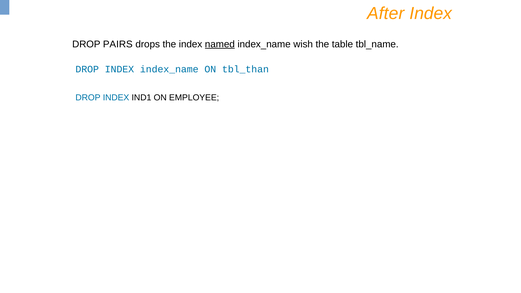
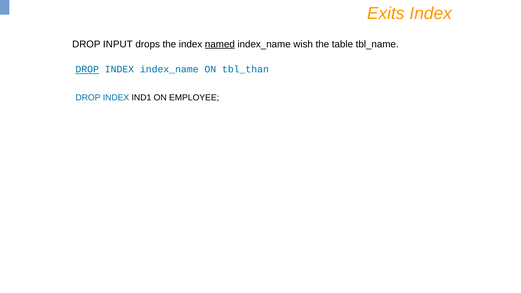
After: After -> Exits (386, 14)
PAIRS: PAIRS -> INPUT (118, 44)
DROP underline: none -> present (87, 69)
